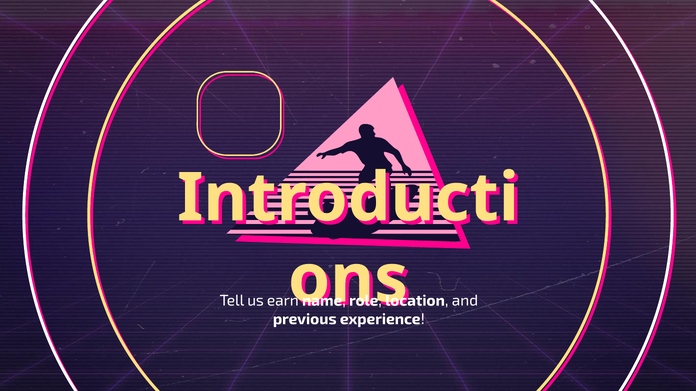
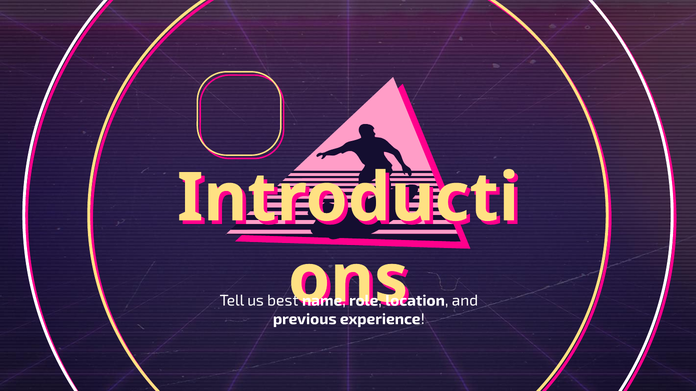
earn: earn -> best (283, 301)
